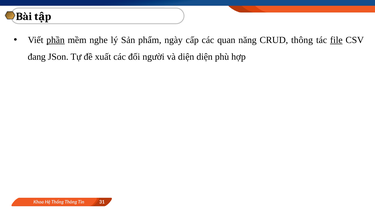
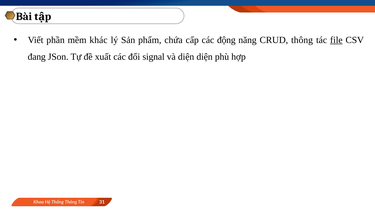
phần underline: present -> none (56, 40)
nghe: nghe -> khác (99, 40)
ngày: ngày -> chứa (174, 40)
quan: quan -> động (226, 40)
người: người -> signal (154, 57)
